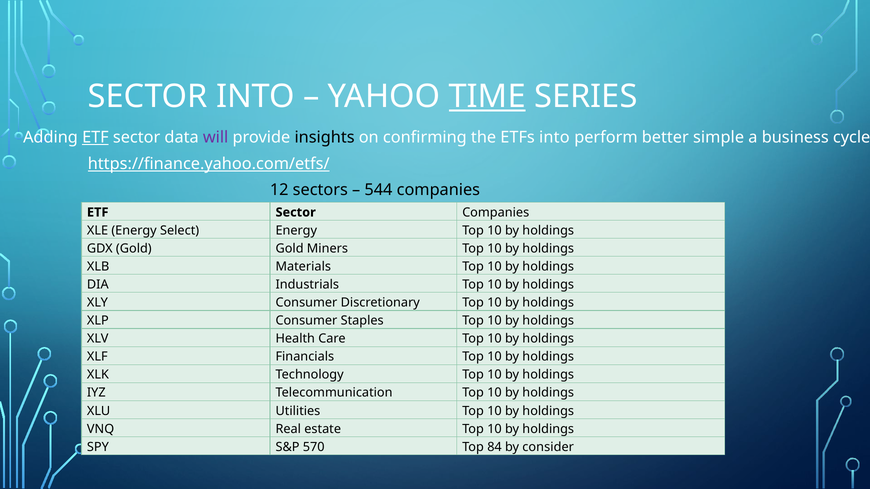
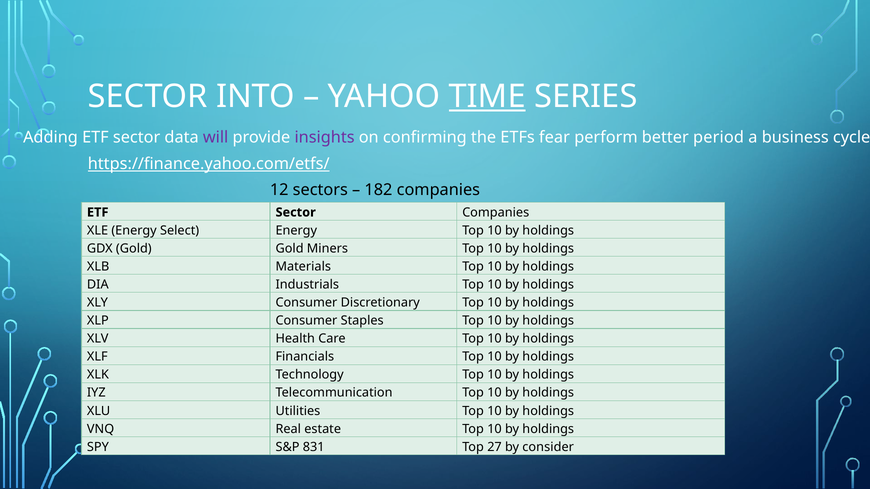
ETF underline: present -> none (95, 137)
insights colour: black -> purple (325, 137)
ETFs into: into -> fear (554, 137)
simple: simple -> period (719, 137)
544: 544 -> 182 (378, 190)
570: 570 -> 831 (314, 447)
84: 84 -> 27 (494, 447)
